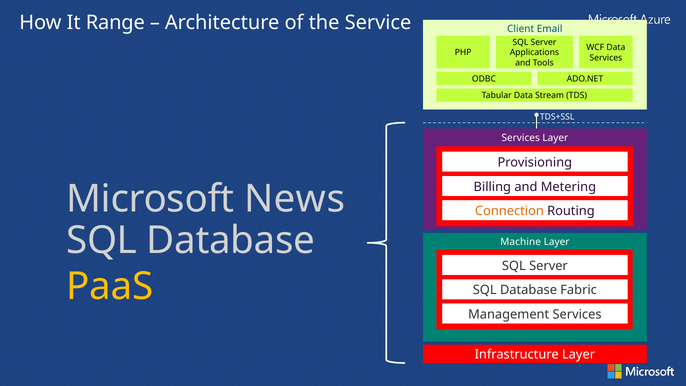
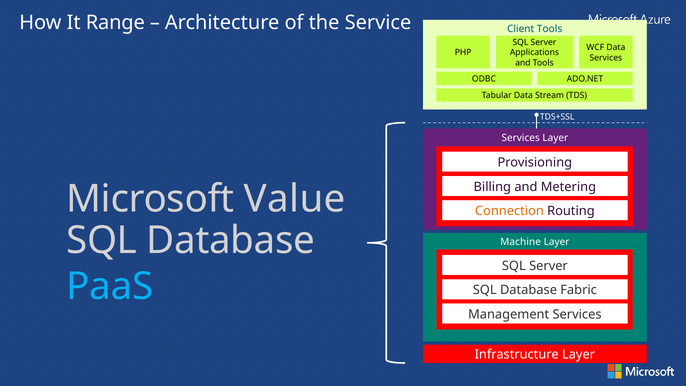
Client Email: Email -> Tools (550, 29)
News: News -> Value (295, 199)
PaaS colour: yellow -> light blue (110, 286)
